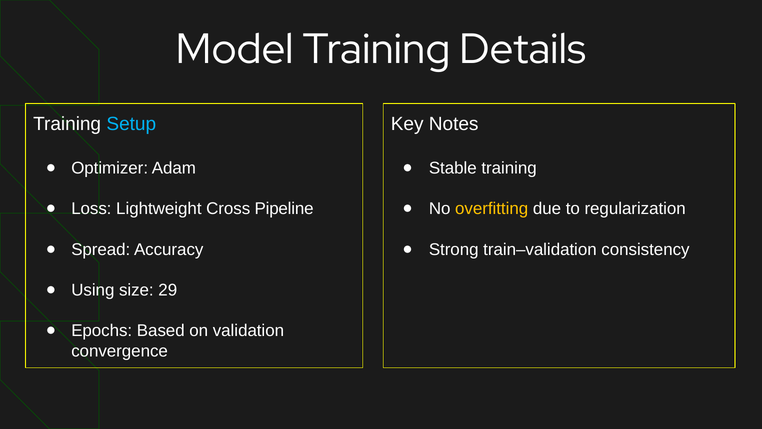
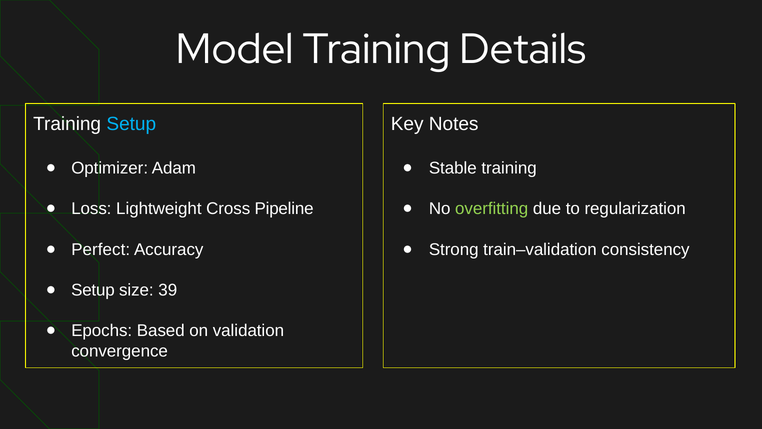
overfitting colour: yellow -> light green (492, 209)
Spread: Spread -> Perfect (101, 249)
Using: Using -> Setup (93, 290)
29: 29 -> 39 (168, 290)
